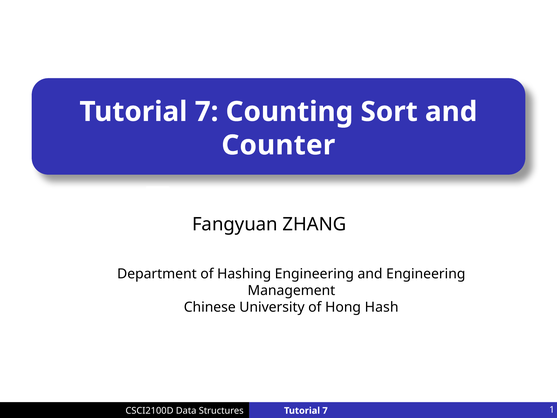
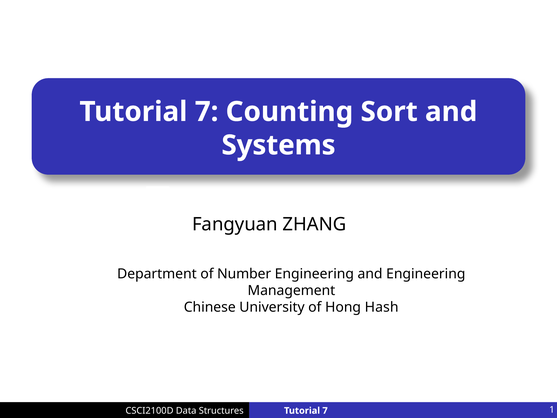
Counter: Counter -> Systems (279, 145)
Hashing: Hashing -> Number (244, 274)
